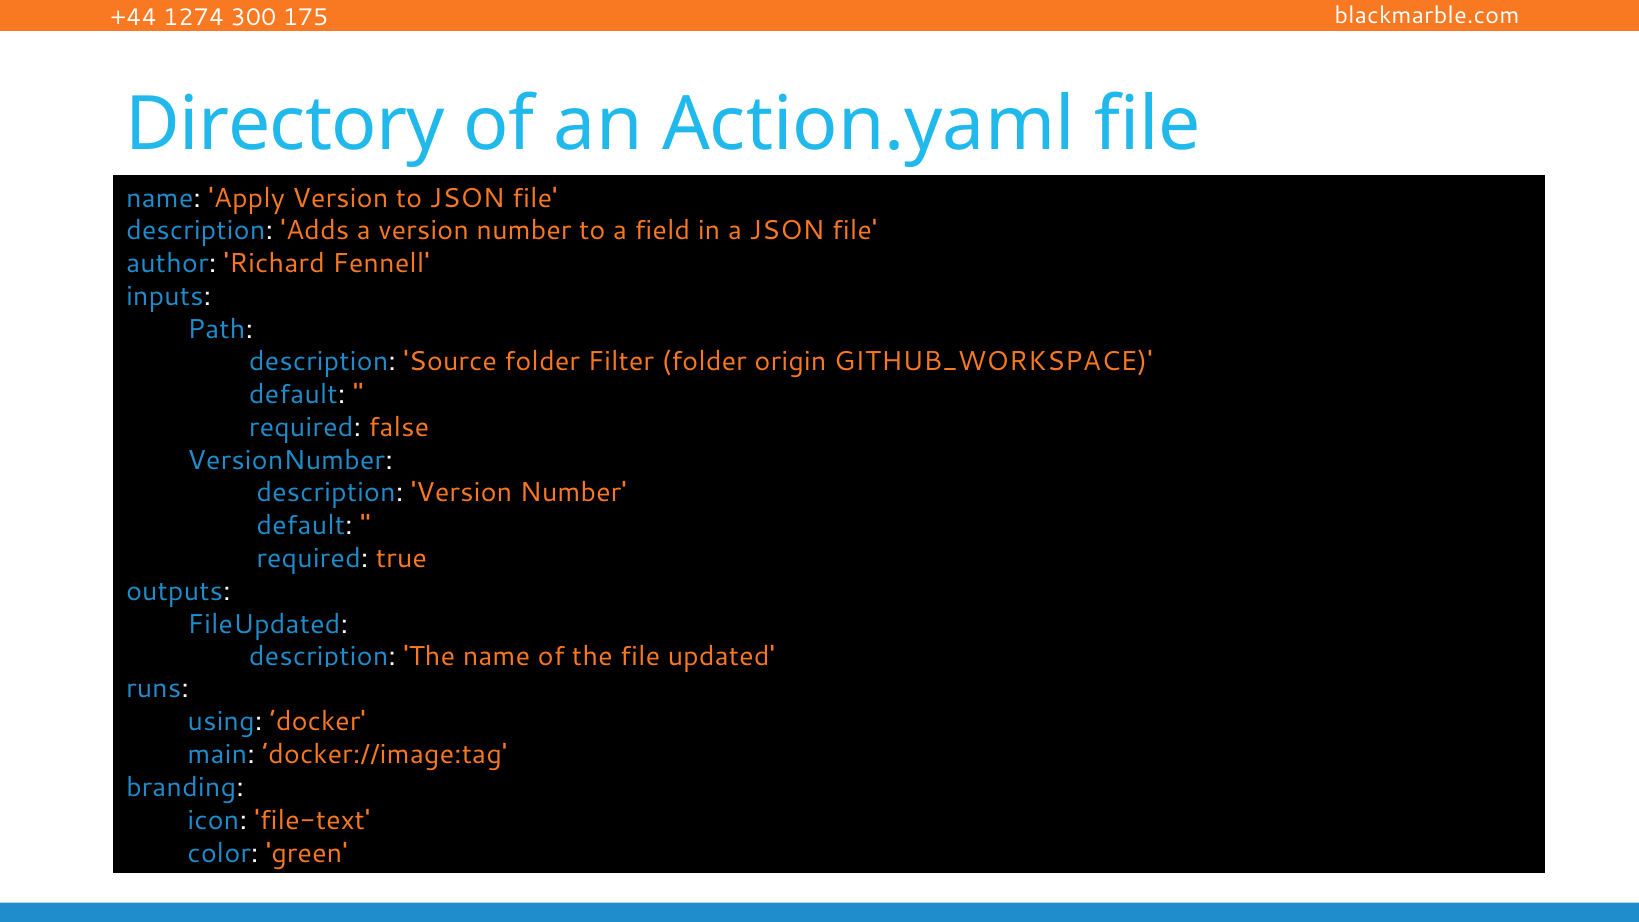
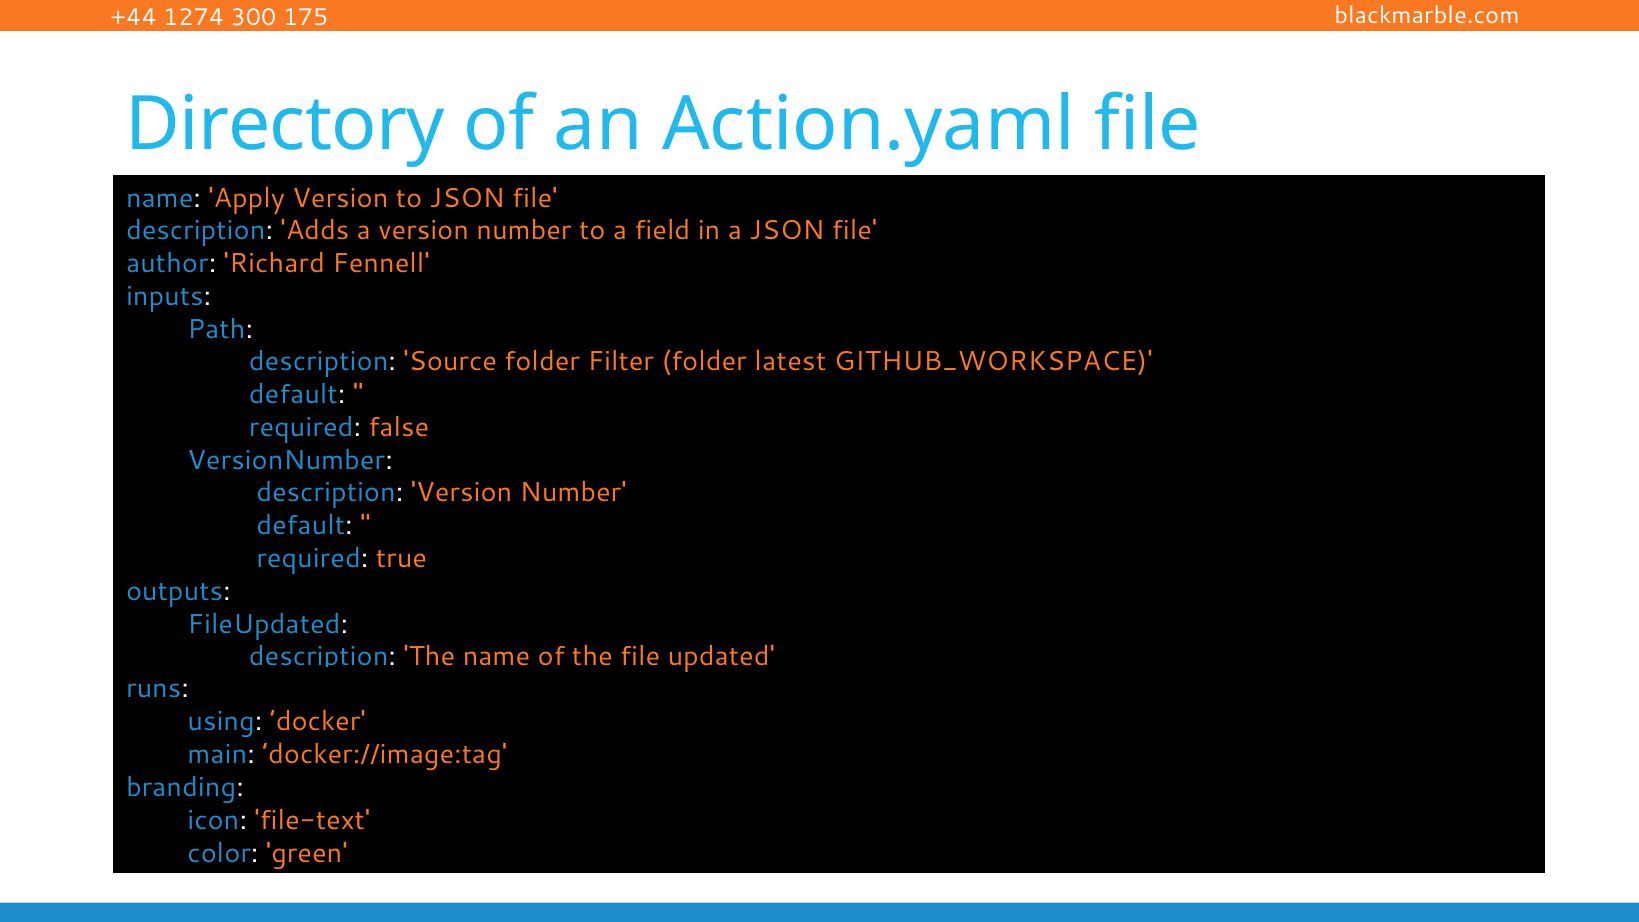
origin: origin -> latest (790, 362)
